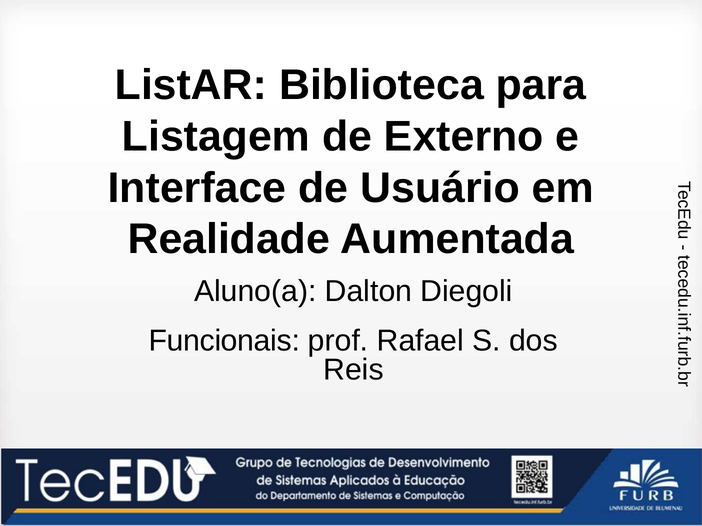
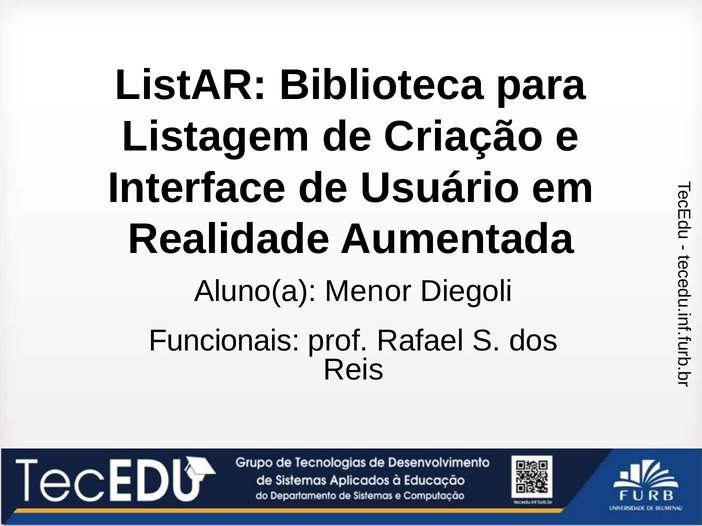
Externo: Externo -> Criação (464, 137)
Dalton: Dalton -> Menor (368, 291)
